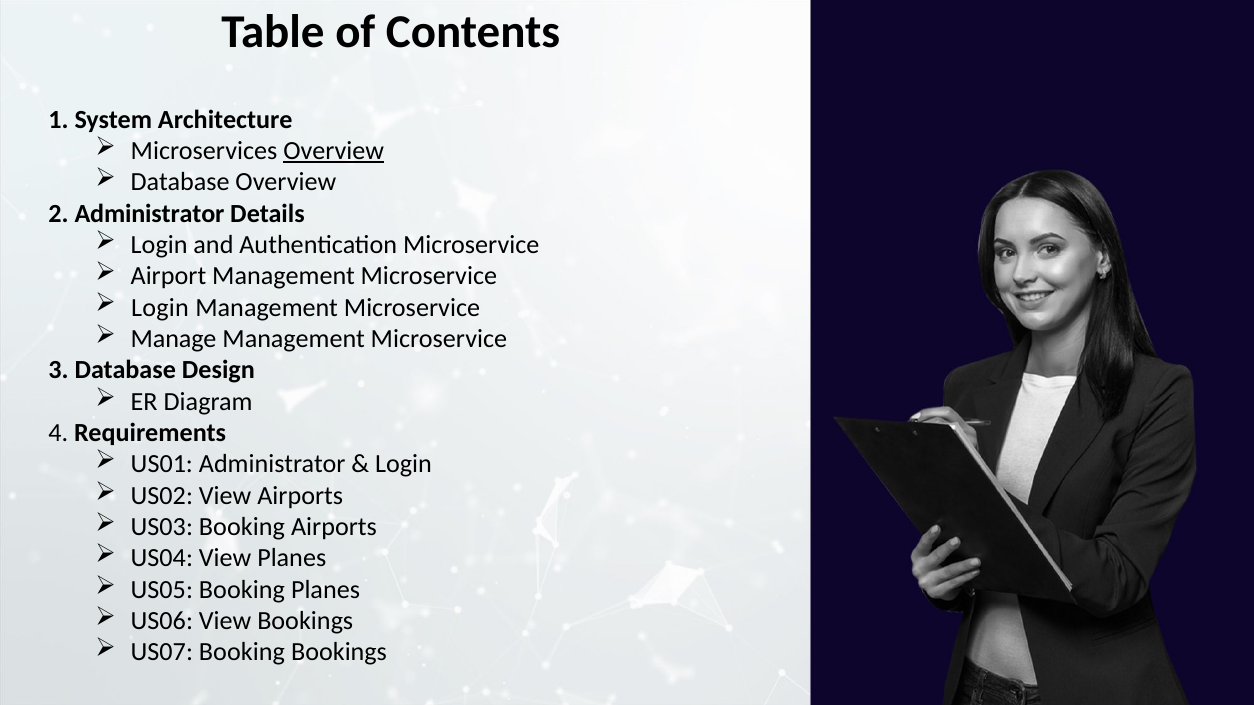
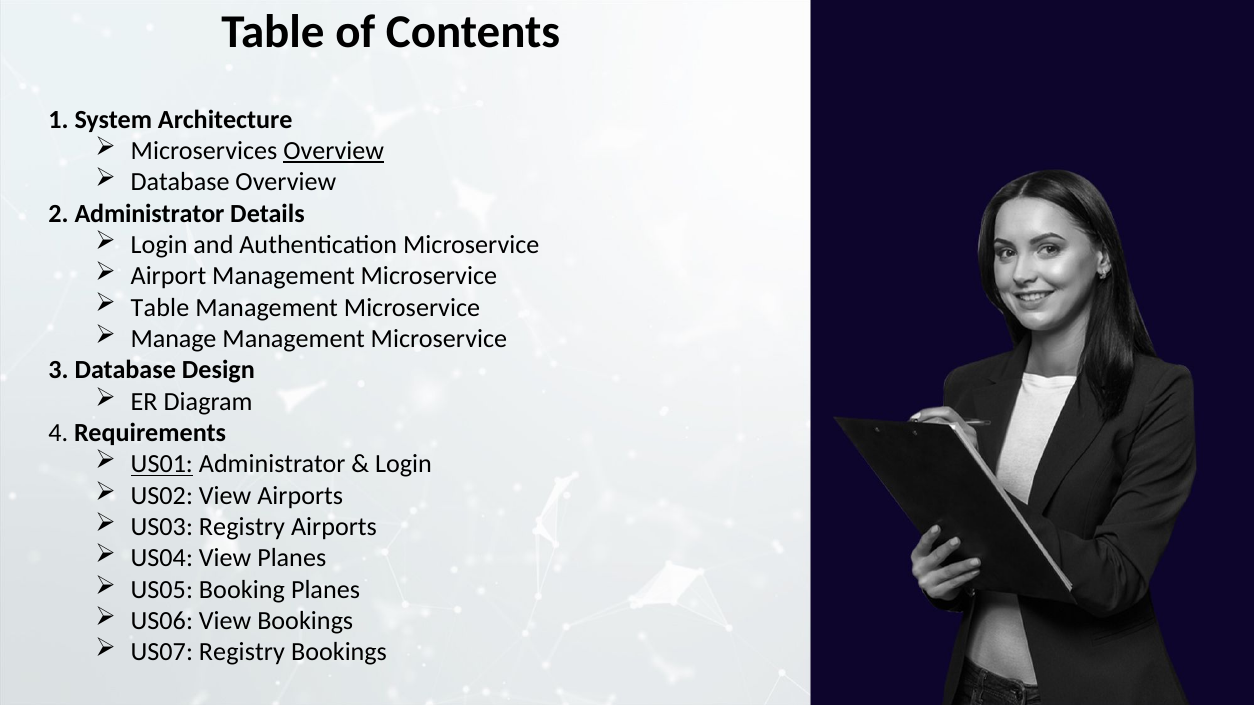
Login: Login -> Table (160, 308)
US01 underline: none -> present (162, 465)
US03 Booking: Booking -> Registry (242, 527)
US07 Booking: Booking -> Registry (242, 653)
